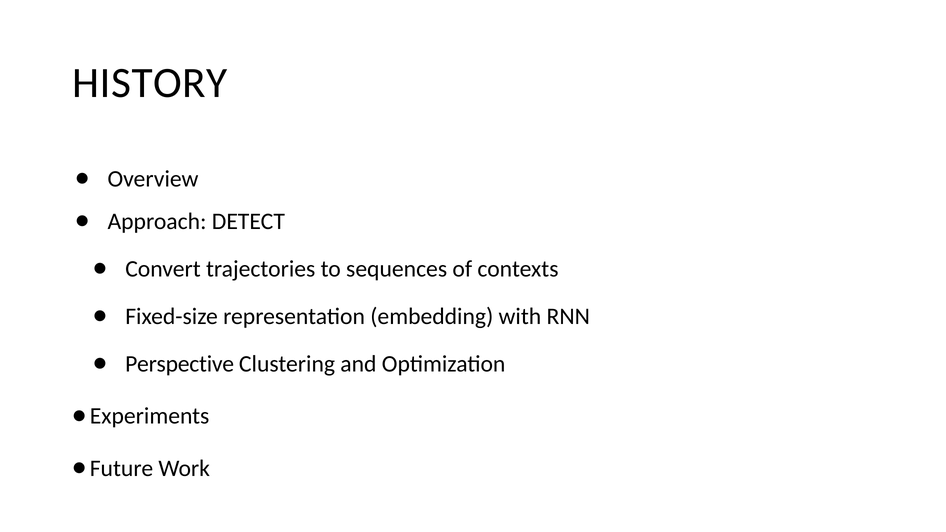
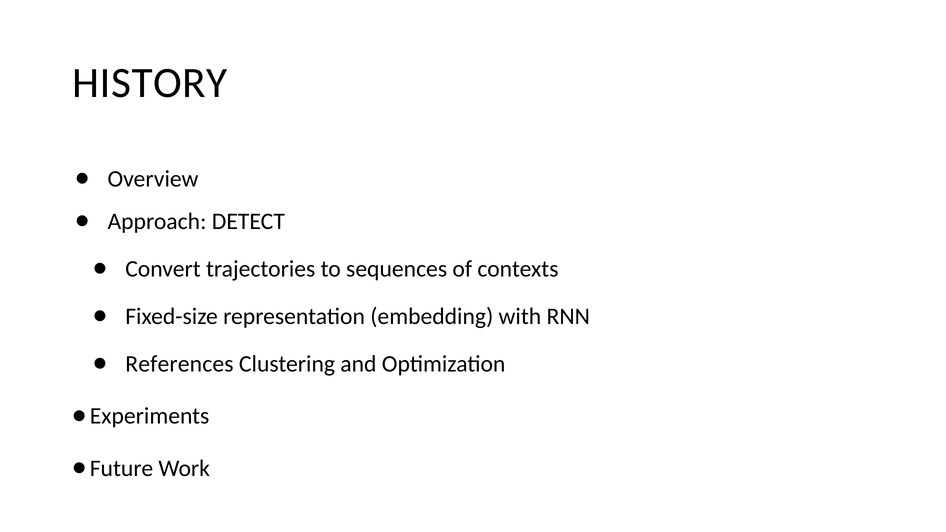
Perspective: Perspective -> References (179, 364)
